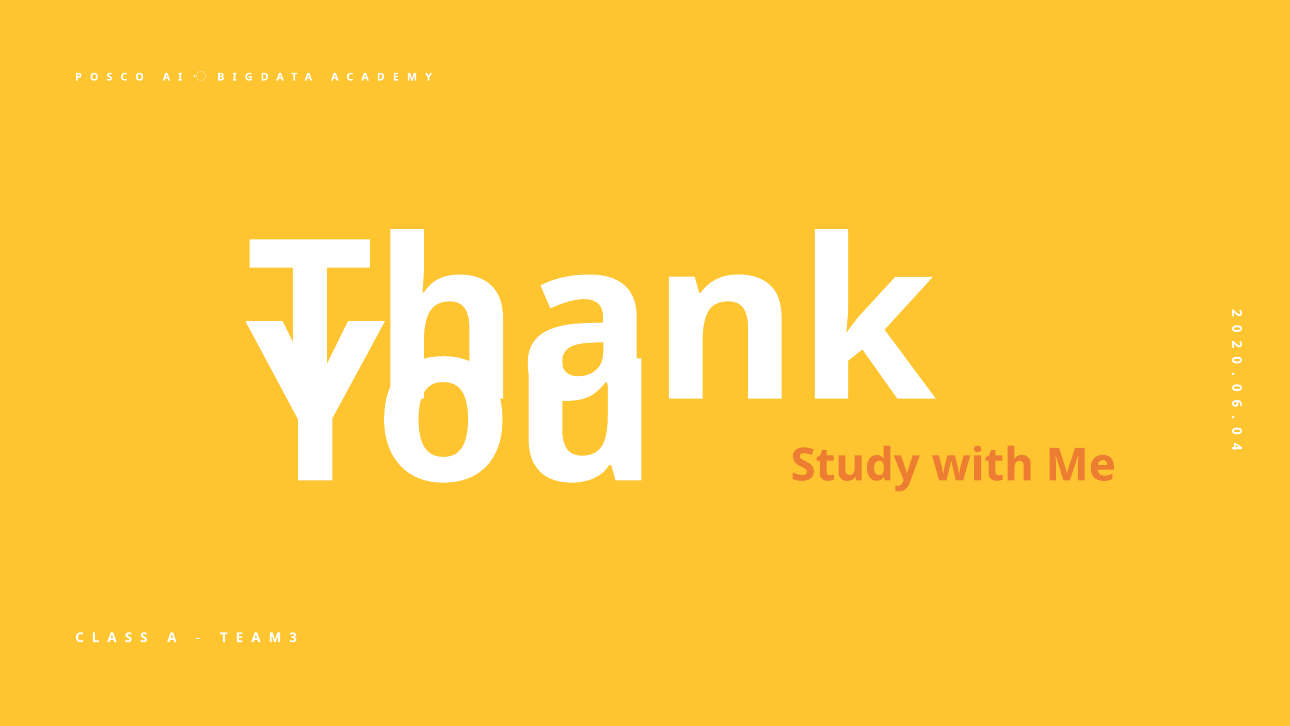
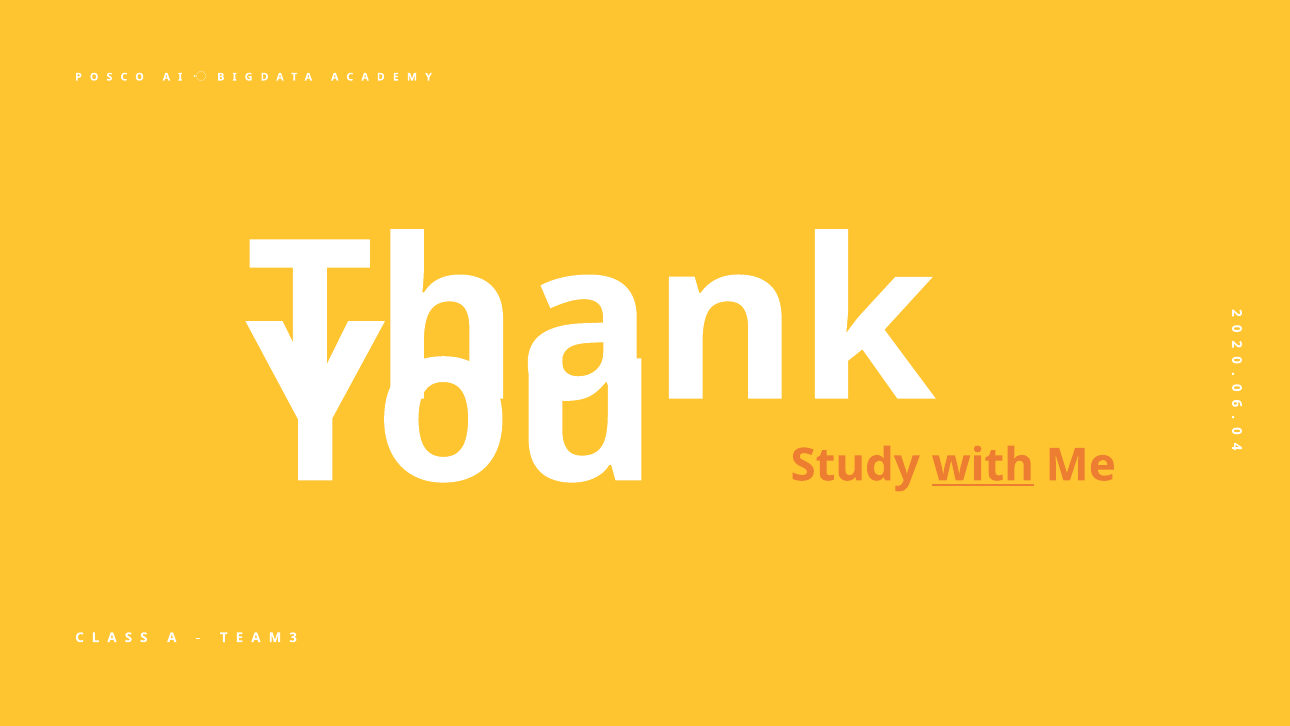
with underline: none -> present (983, 465)
